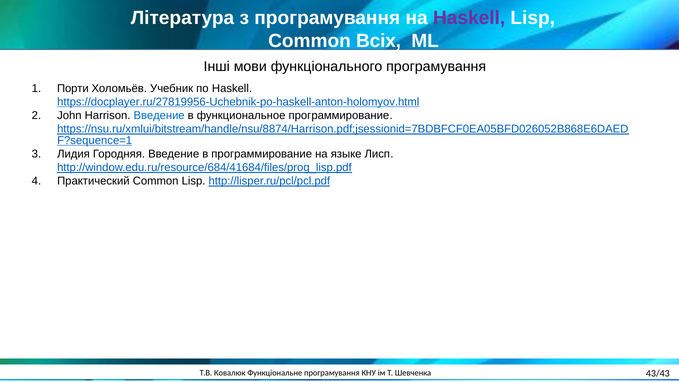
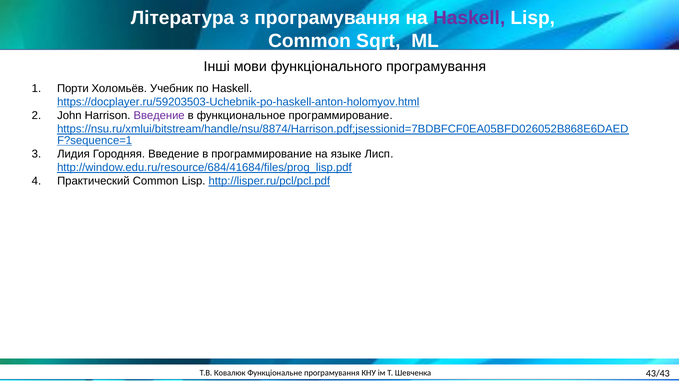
Всіх: Всіх -> Sqrt (378, 41)
https://docplayer.ru/27819956-Uchebnik-po-haskell-anton-holomyov.html: https://docplayer.ru/27819956-Uchebnik-po-haskell-anton-holomyov.html -> https://docplayer.ru/59203503-Uchebnik-po-haskell-anton-holomyov.html (238, 102)
Введение colour: blue -> purple (159, 115)
